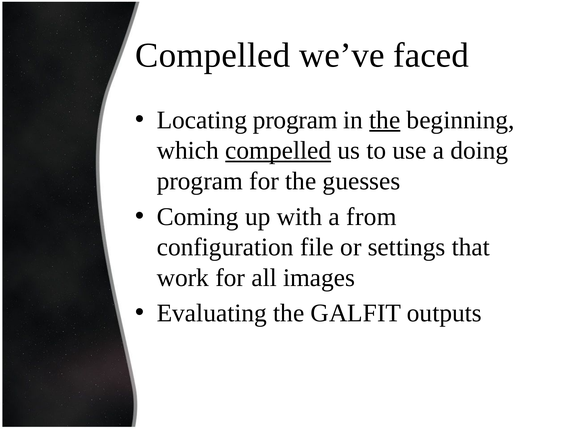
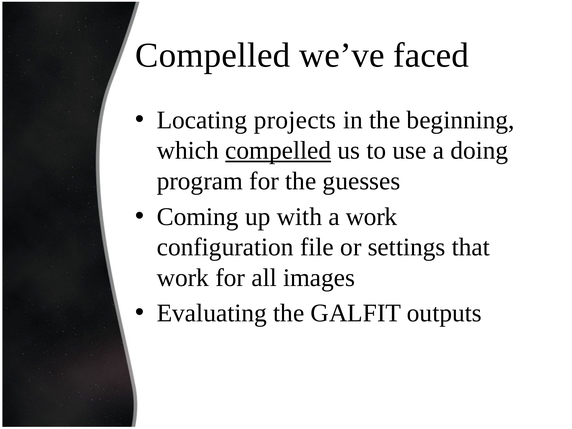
Locating program: program -> projects (295, 120)
the underline: present -> none (385, 120)
a from: from -> work (372, 217)
